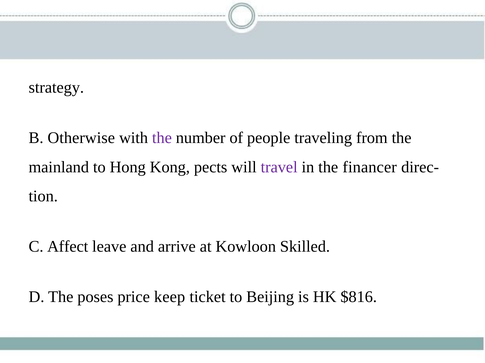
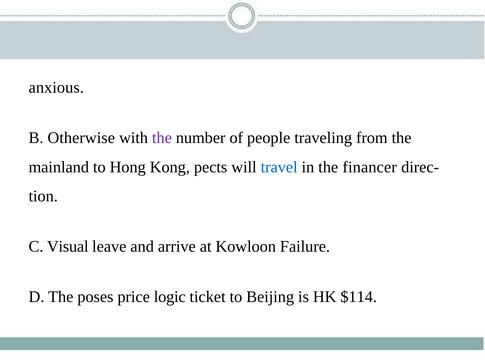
strategy: strategy -> anxious (56, 87)
travel colour: purple -> blue (279, 167)
Affect: Affect -> Visual (68, 246)
Skilled: Skilled -> Failure (305, 246)
keep: keep -> logic (170, 297)
$816: $816 -> $114 (359, 297)
